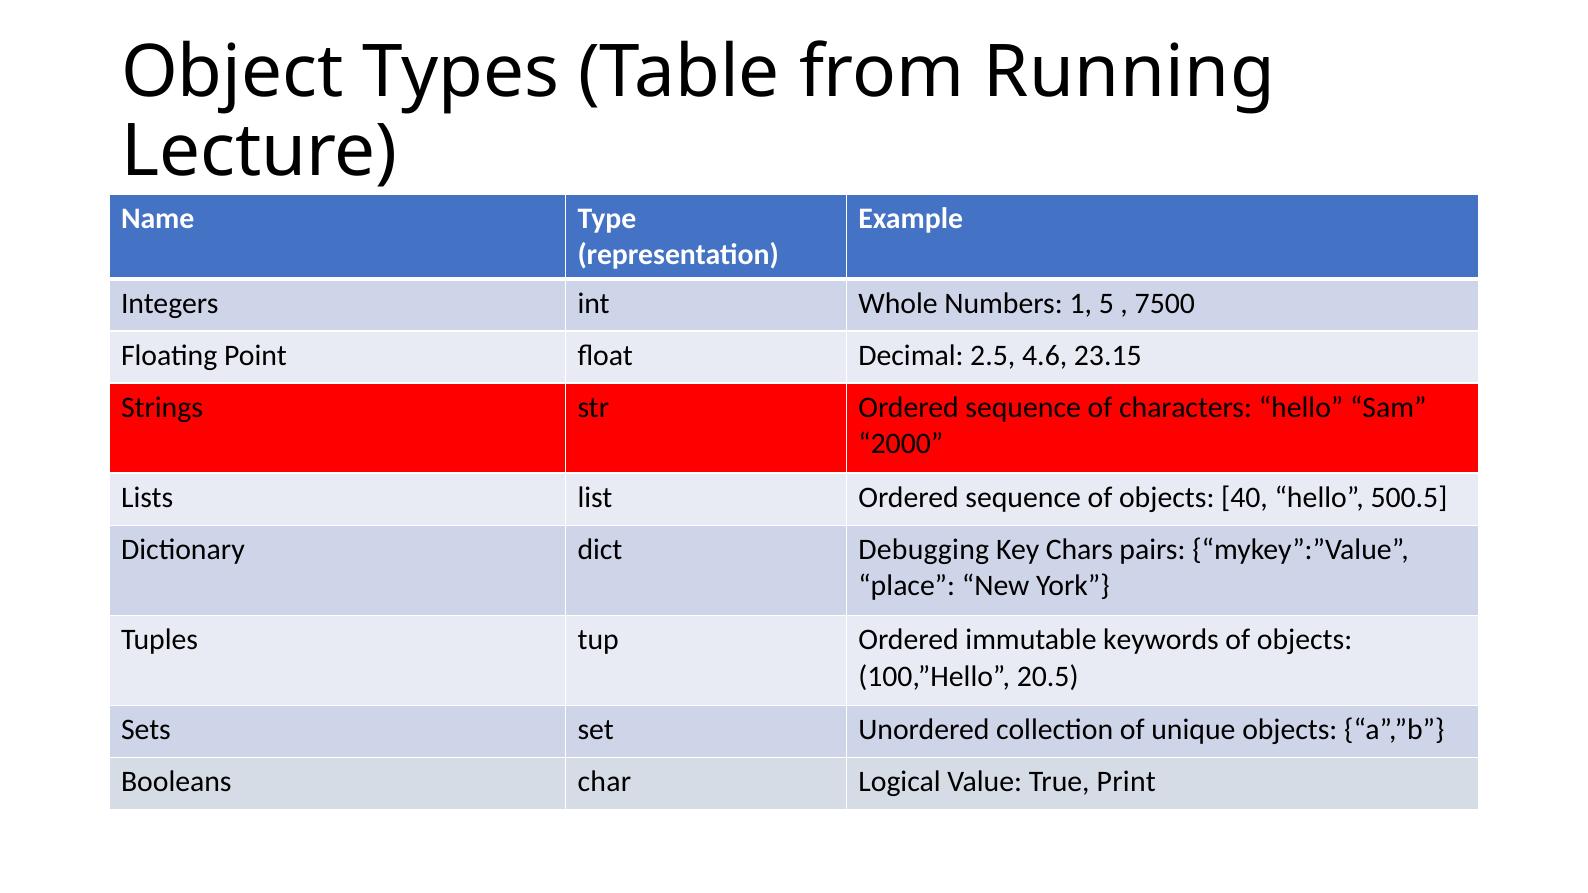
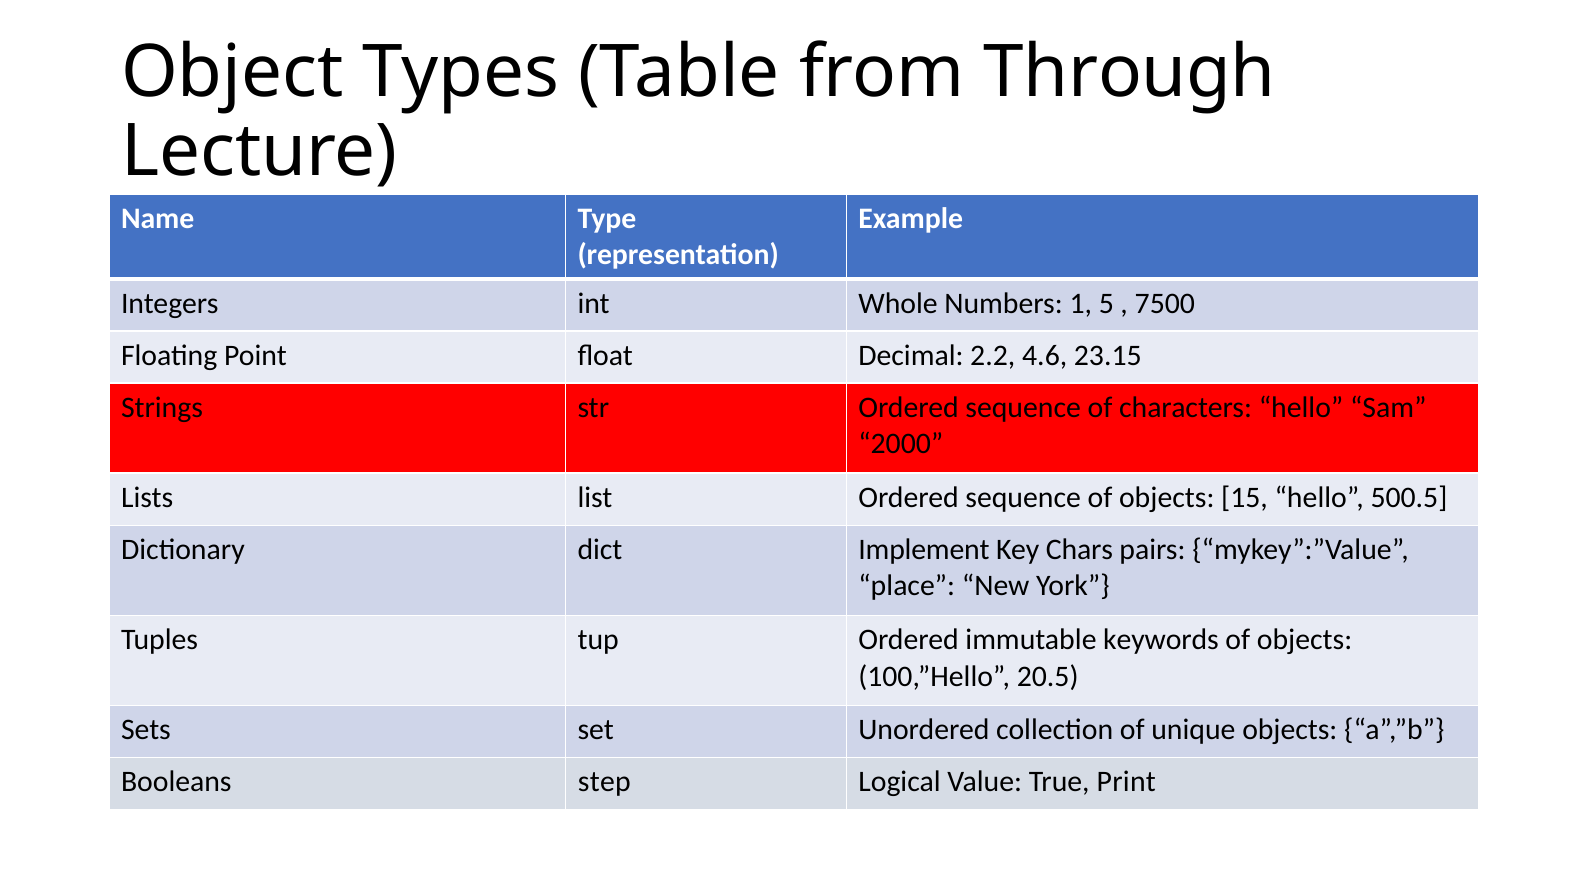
Running: Running -> Through (1130, 73)
2.5: 2.5 -> 2.2 (993, 356)
40: 40 -> 15 (1245, 498)
Debugging: Debugging -> Implement (924, 550)
char: char -> step (604, 782)
